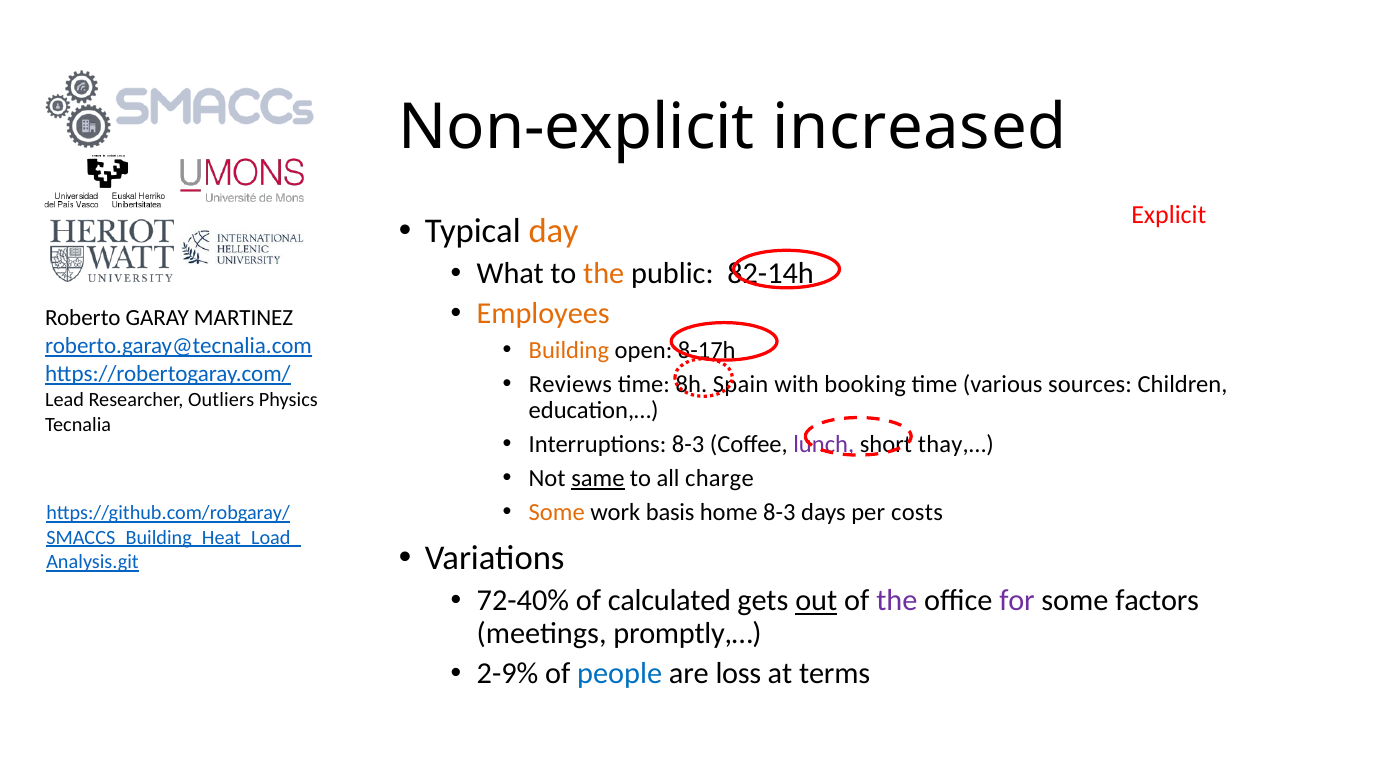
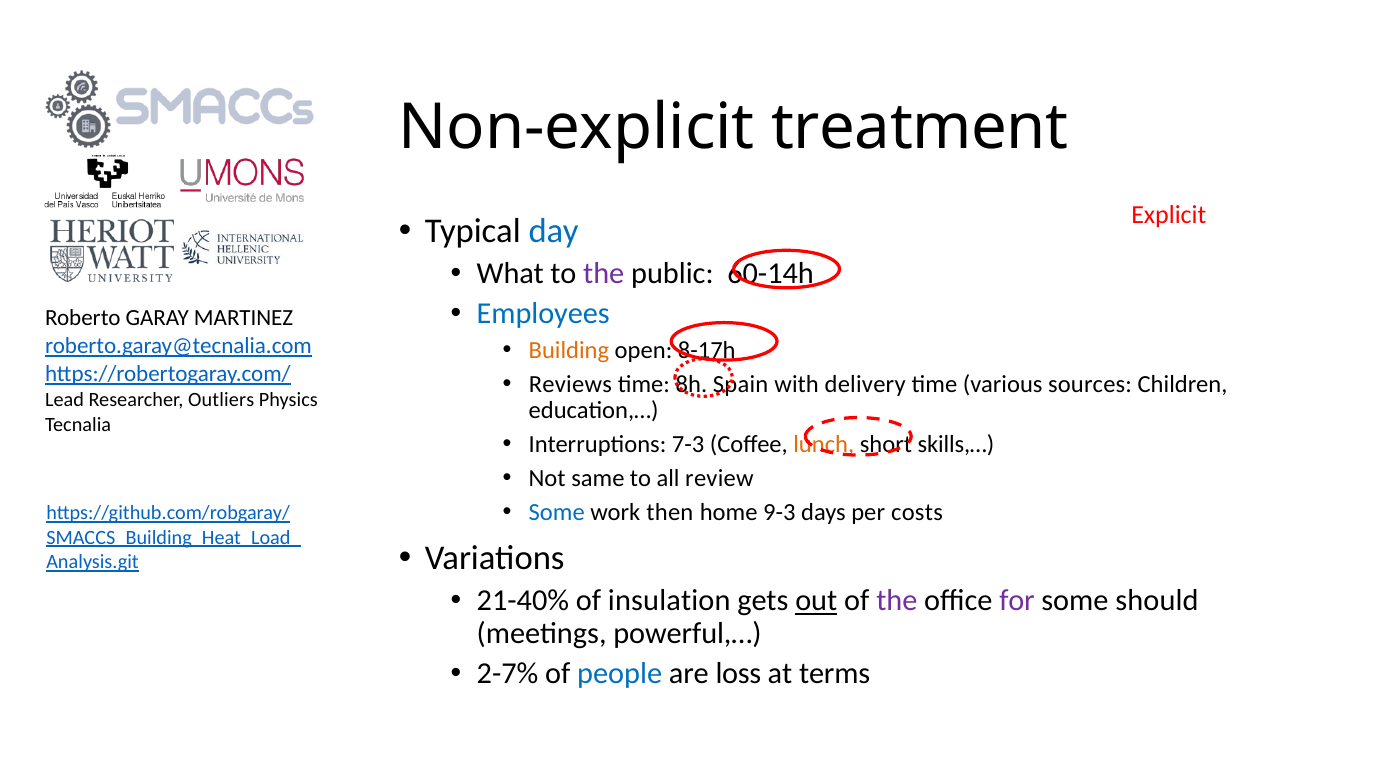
increased: increased -> treatment (920, 127)
day colour: orange -> blue (554, 231)
the colour: orange -> purple (604, 274)
82-14h: 82-14h -> 60-14h (771, 274)
Employees colour: orange -> blue (543, 313)
booking: booking -> delivery (865, 384)
Interruptions 8-3: 8-3 -> 7-3 (688, 444)
lunch colour: purple -> orange (824, 444)
thay,…: thay,… -> skills,… (956, 444)
same underline: present -> none (598, 478)
charge: charge -> review (719, 478)
Some colour: orange -> blue (557, 512)
basis: basis -> then (670, 512)
home 8-3: 8-3 -> 9-3 (779, 512)
72-40%: 72-40% -> 21-40% (523, 600)
calculated: calculated -> insulation (669, 600)
factors: factors -> should (1157, 600)
promptly,…: promptly,… -> powerful,… (687, 633)
2-9%: 2-9% -> 2-7% (507, 673)
